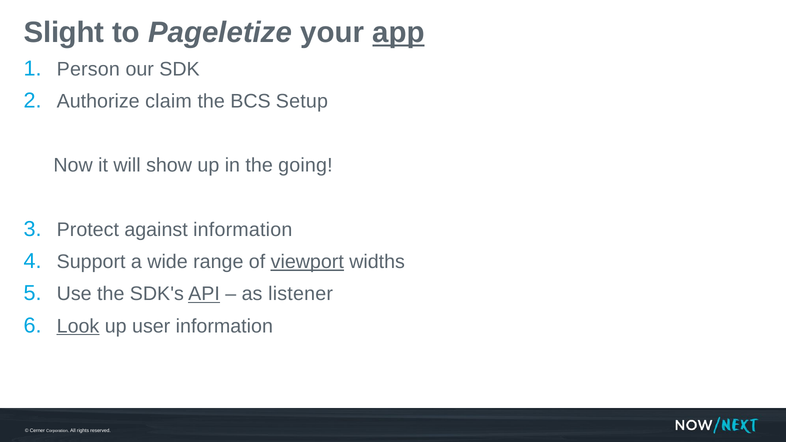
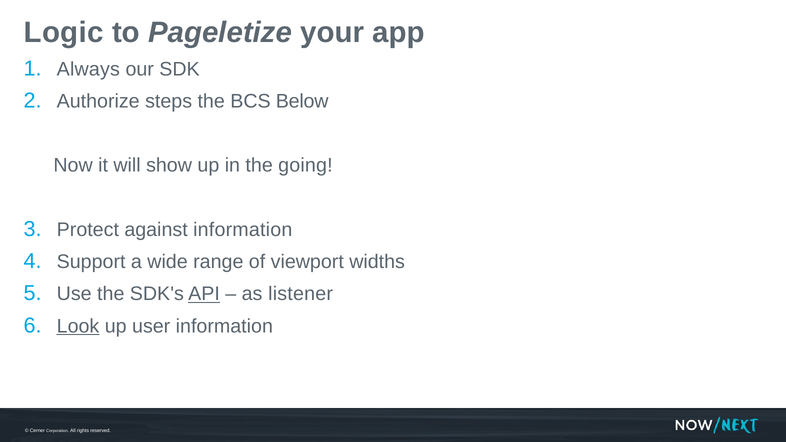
Slight: Slight -> Logic (64, 33)
app underline: present -> none (399, 33)
Person: Person -> Always (88, 69)
claim: claim -> steps (169, 101)
Setup: Setup -> Below (302, 101)
viewport underline: present -> none (307, 262)
